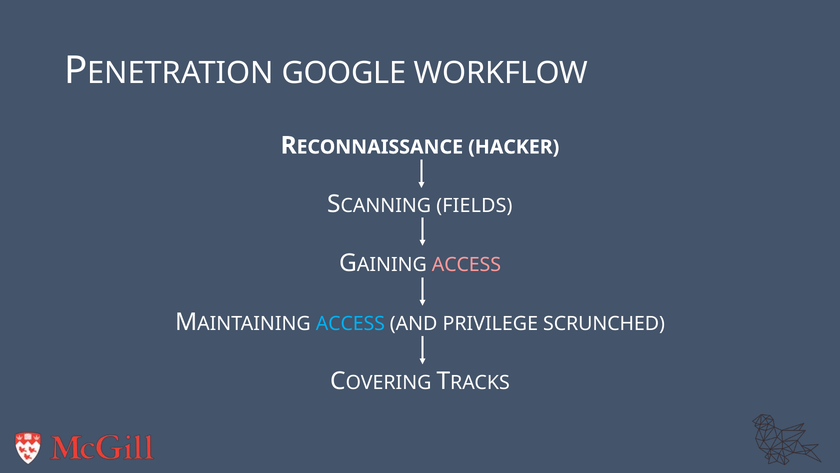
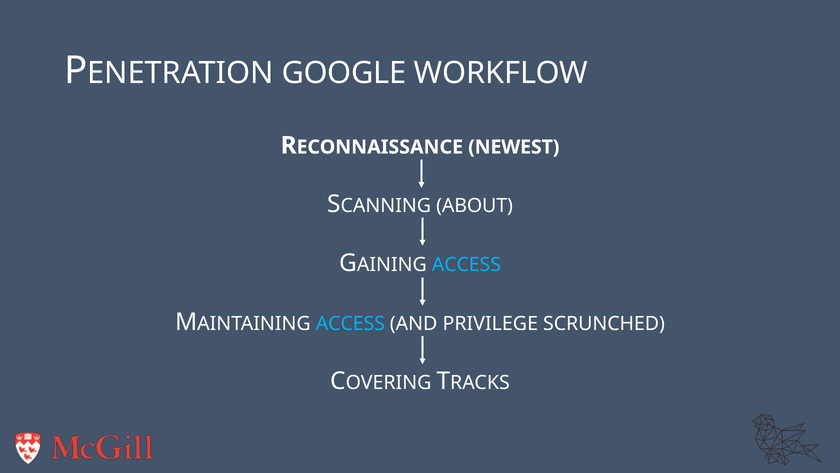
HACKER: HACKER -> NEWEST (514, 147)
FIELDS: FIELDS -> ABOUT (475, 206)
ACCESS colour: pink -> light blue (466, 265)
